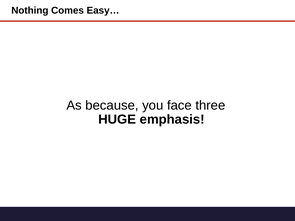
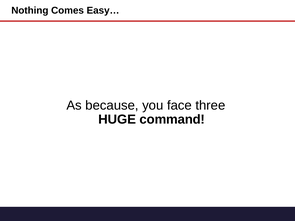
emphasis: emphasis -> command (172, 120)
